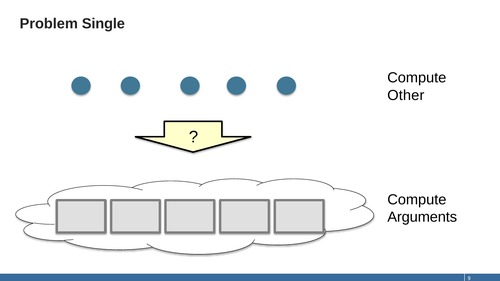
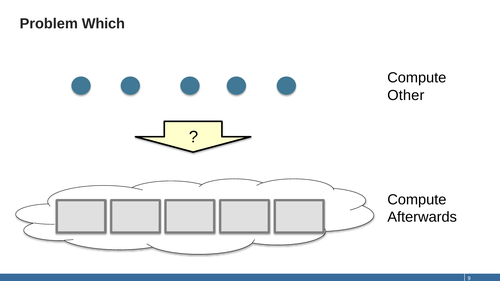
Single: Single -> Which (103, 24)
Arguments: Arguments -> Afterwards (422, 217)
